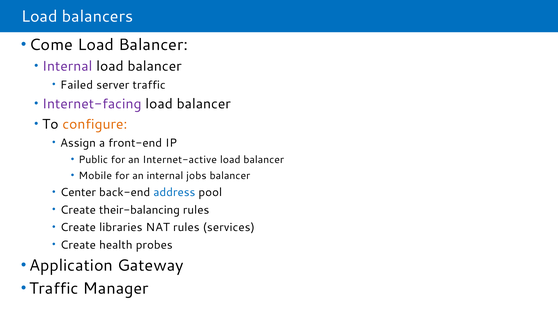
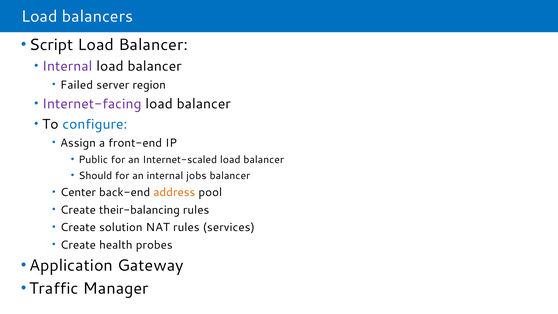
Come: Come -> Script (51, 45)
server traffic: traffic -> region (149, 85)
configure colour: orange -> blue (95, 124)
Internet-active: Internet-active -> Internet-scaled (180, 160)
Mobile: Mobile -> Should (95, 176)
address colour: blue -> orange (174, 192)
libraries: libraries -> solution (121, 227)
